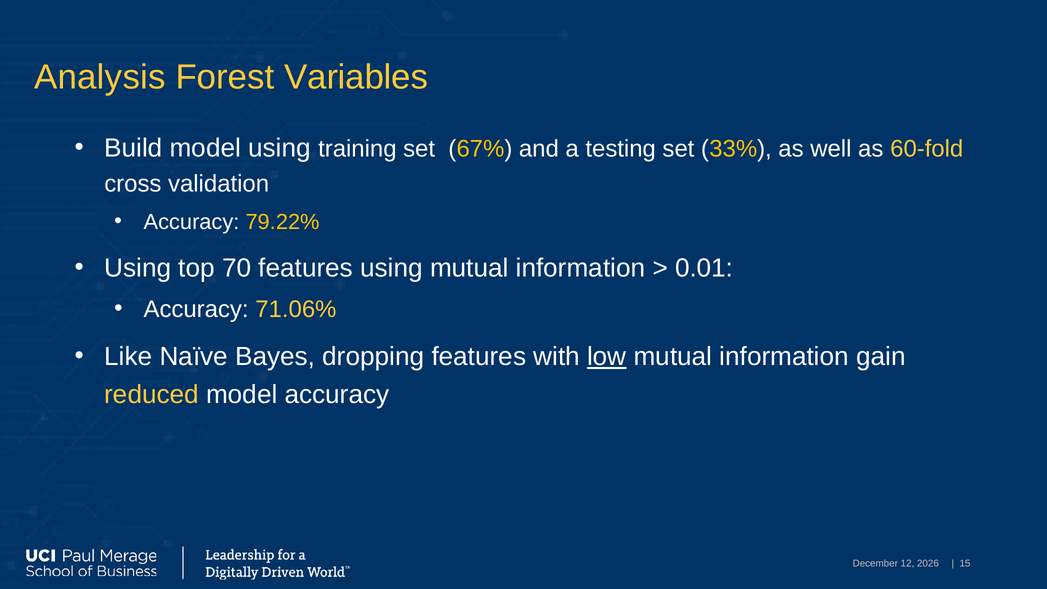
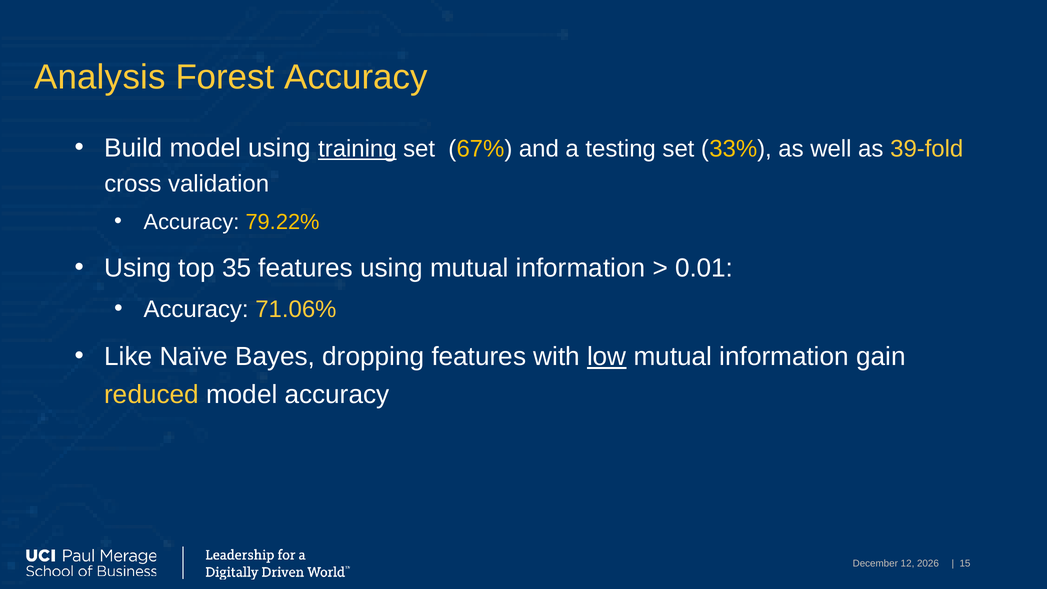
Forest Variables: Variables -> Accuracy (356, 77)
training underline: none -> present (357, 149)
60-fold: 60-fold -> 39-fold (927, 149)
70: 70 -> 35 (237, 268)
